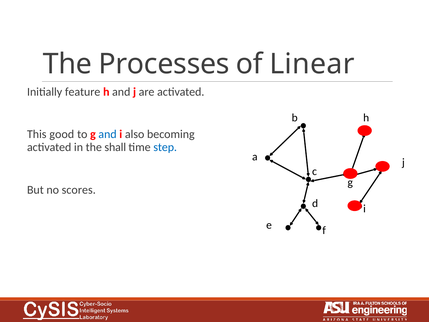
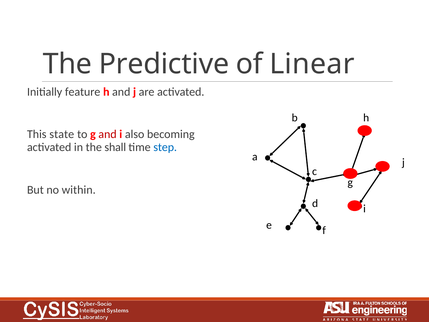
Processes: Processes -> Predictive (164, 64)
good: good -> state (62, 134)
and colour: blue -> red (108, 134)
scores: scores -> within (79, 190)
